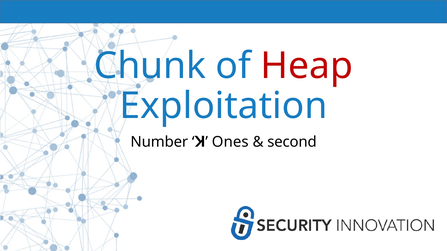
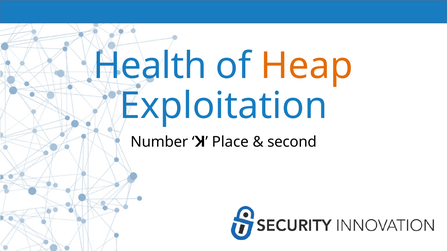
Chunk: Chunk -> Health (150, 66)
Heap colour: red -> orange (307, 66)
Ones: Ones -> Place (230, 142)
